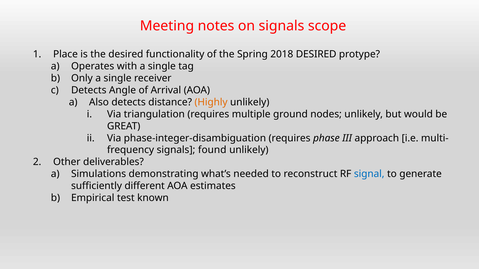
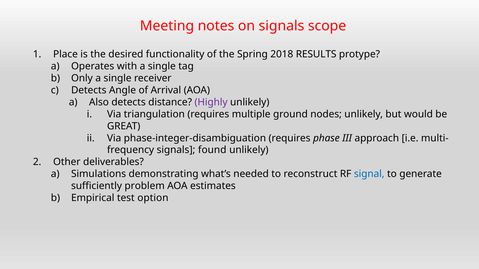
2018 DESIRED: DESIRED -> RESULTS (316, 54)
Highly colour: orange -> purple (211, 102)
different: different -> problem (145, 186)
known: known -> option (153, 198)
